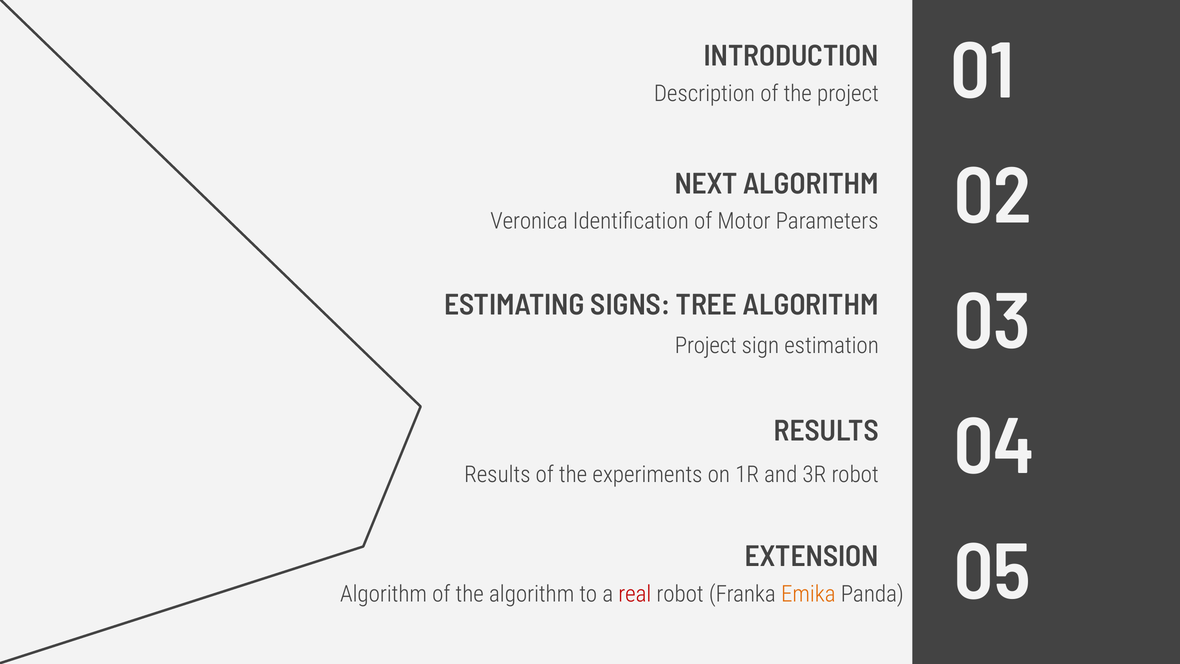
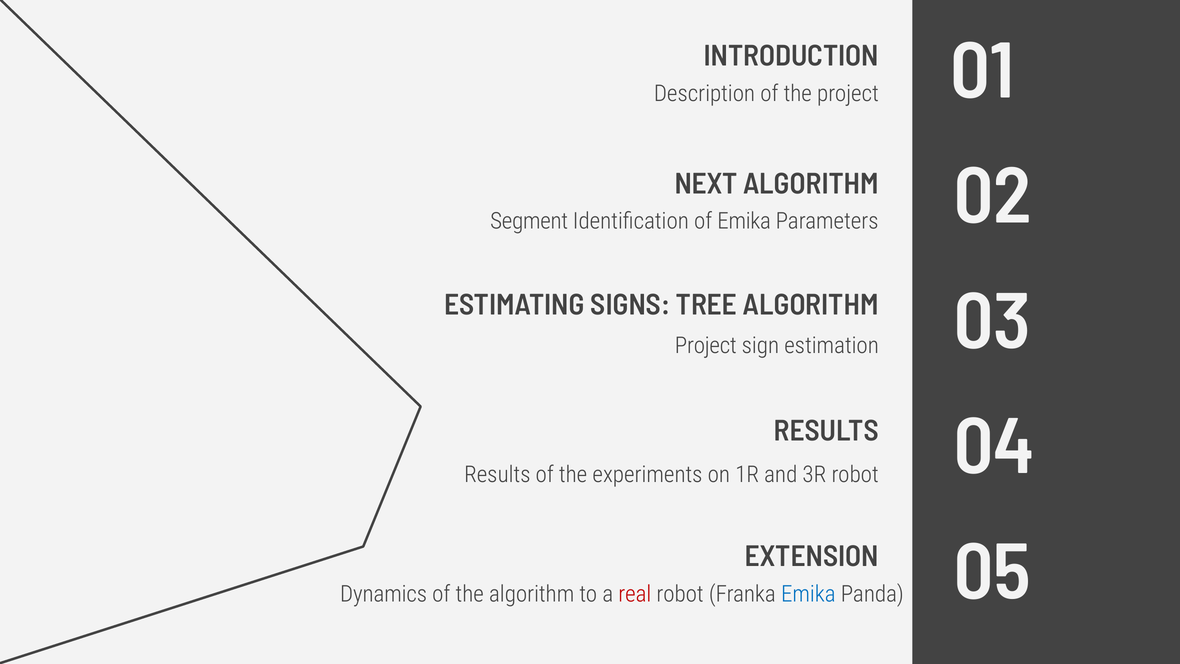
Veronica: Veronica -> Segment (529, 221)
of Motor: Motor -> Emika (744, 221)
Algorithm: Algorithm -> Dynamics (384, 594)
Emika colour: orange -> blue (808, 594)
